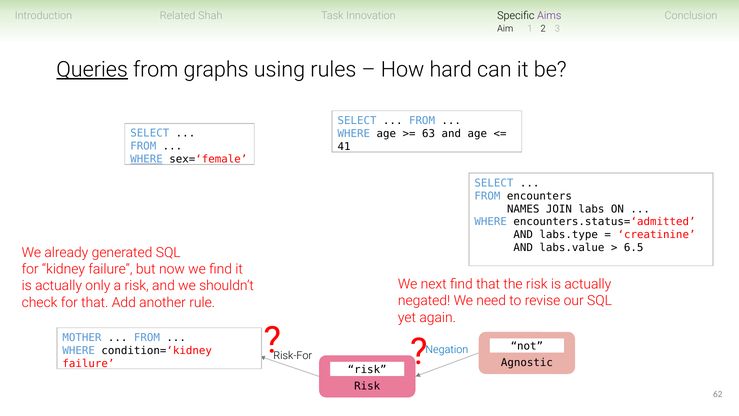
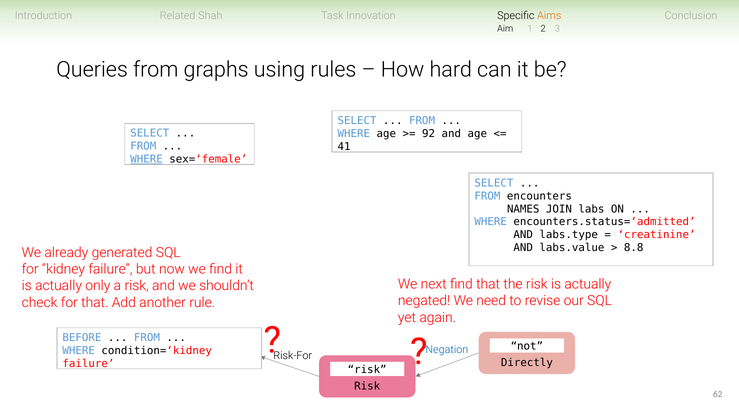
Aims colour: purple -> orange (549, 16)
Queries underline: present -> none (92, 70)
63: 63 -> 92 (429, 134)
6.5: 6.5 -> 8.8 (634, 248)
MOTHER: MOTHER -> BEFORE (82, 337)
Agnostic: Agnostic -> Directly (527, 362)
